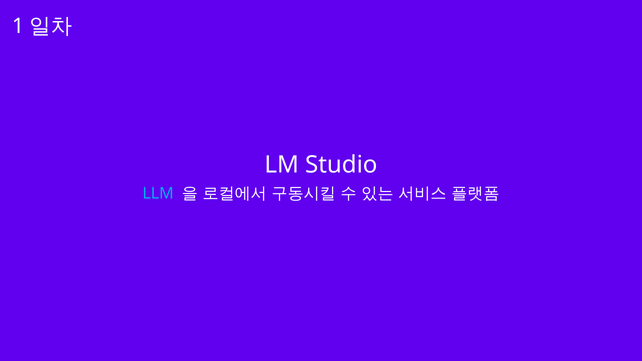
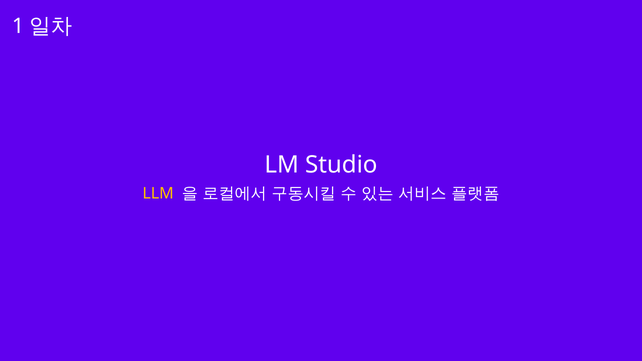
LLM colour: light blue -> yellow (158, 194)
